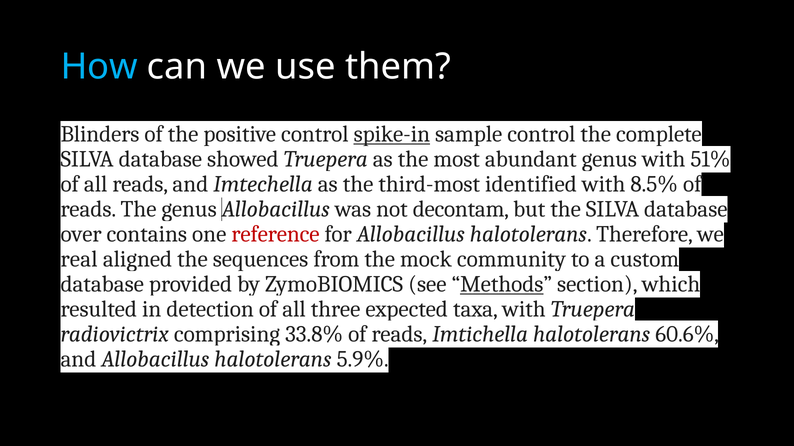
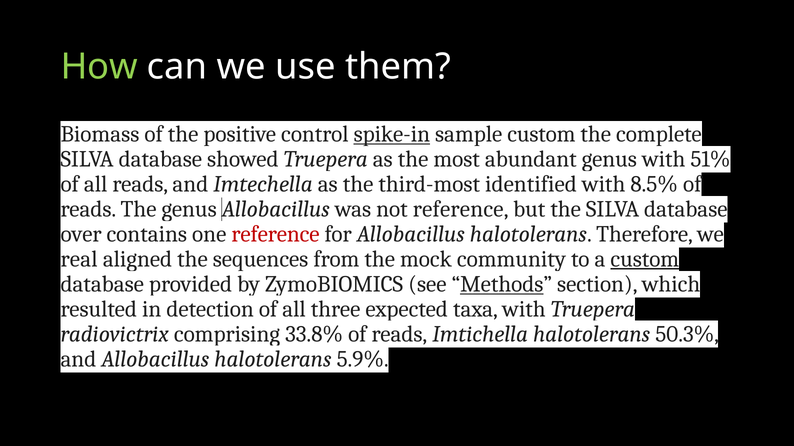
How colour: light blue -> light green (99, 67)
Blinders: Blinders -> Biomass (100, 134)
sample control: control -> custom (541, 134)
not decontam: decontam -> reference (461, 209)
custom underline: none -> present (645, 259)
60.6%: 60.6% -> 50.3% (687, 334)
